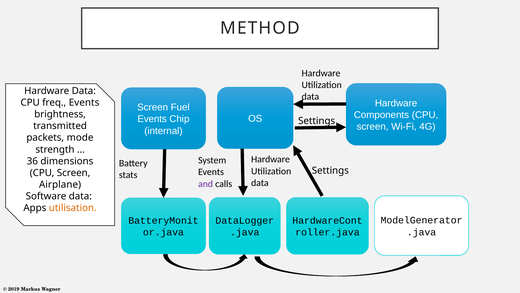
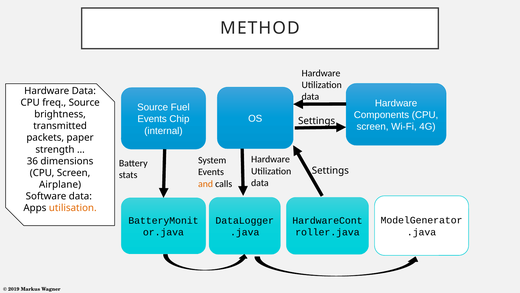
freq Events: Events -> Source (84, 102)
Screen: Screen -> Source (153, 107)
mode: mode -> paper (80, 138)
and colour: purple -> orange (206, 184)
